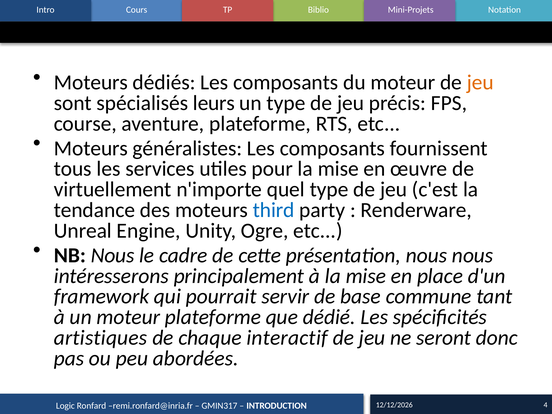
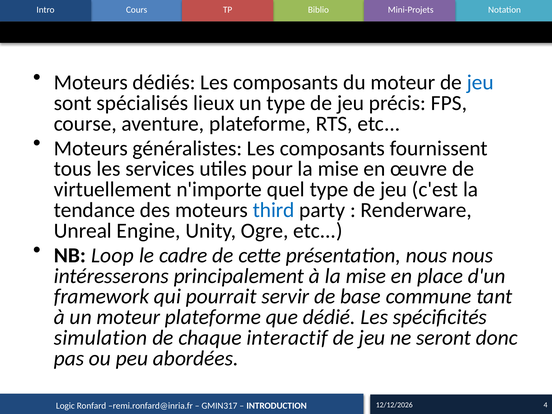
jeu colour: orange -> blue (480, 82)
leurs: leurs -> lieux (214, 103)
NB Nous: Nous -> Loop (112, 255)
artistiques: artistiques -> simulation (101, 338)
